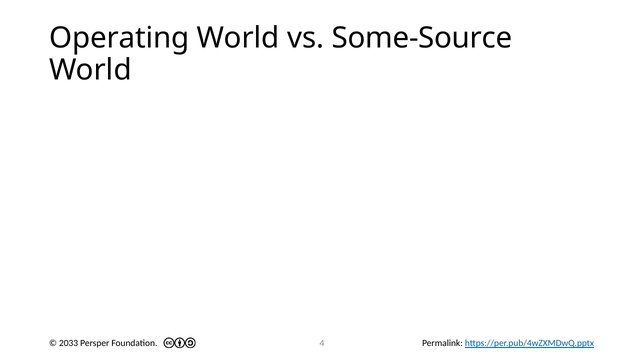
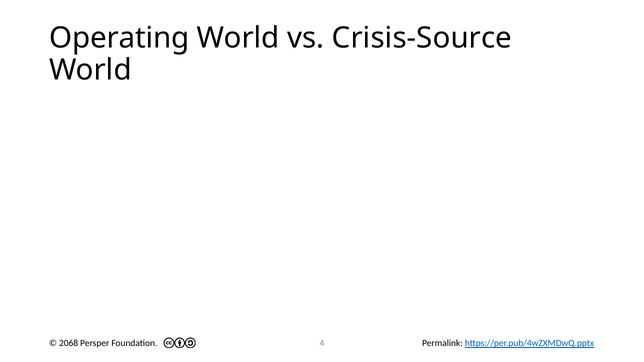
Some-Source: Some-Source -> Crisis-Source (422, 38)
2033: 2033 -> 2068 (69, 344)
